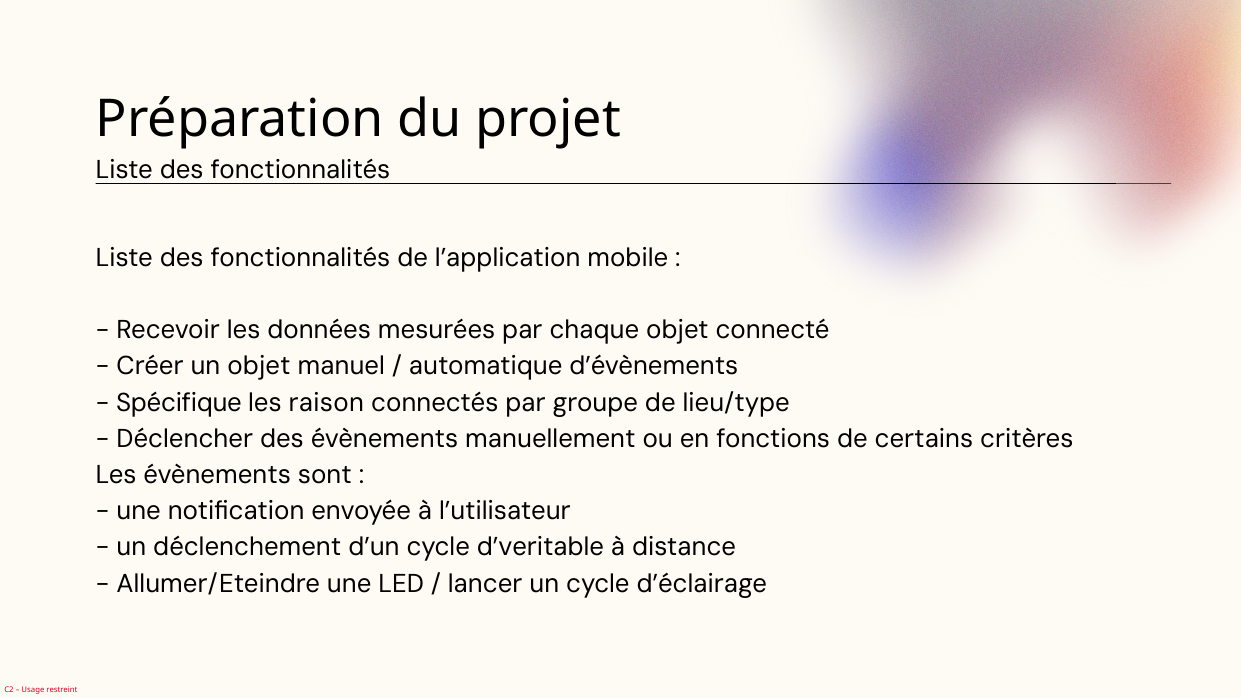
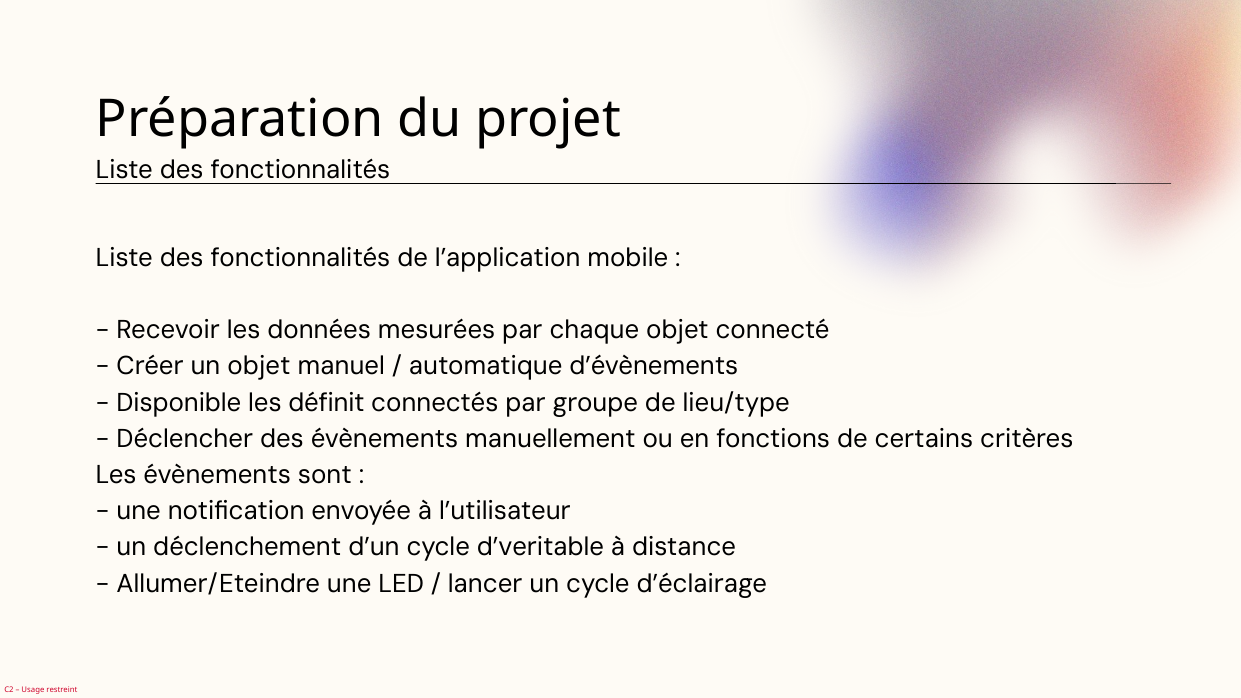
Spécifique: Spécifique -> Disponible (179, 403)
raison: raison -> définit (327, 403)
